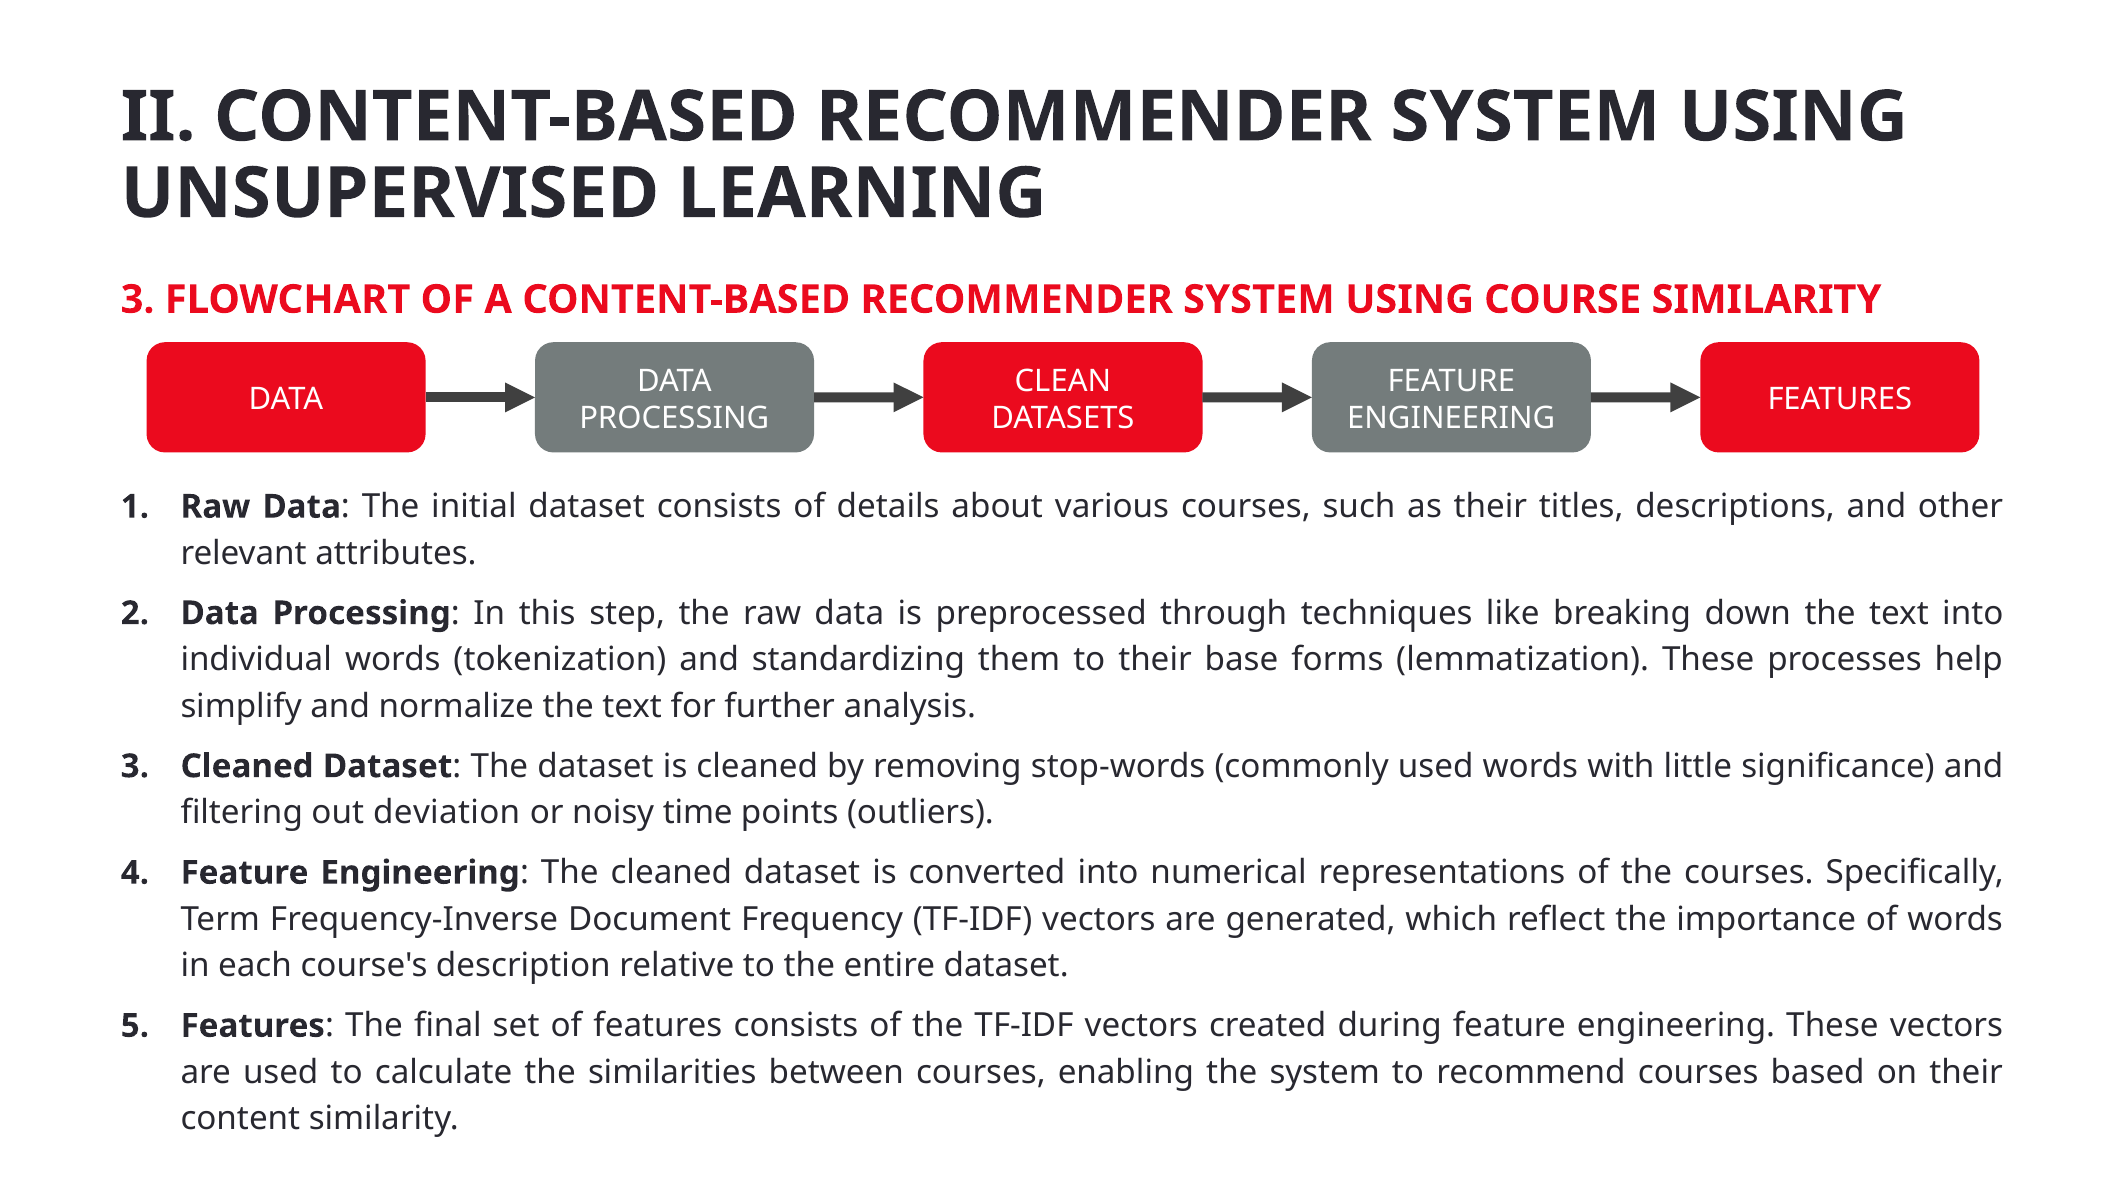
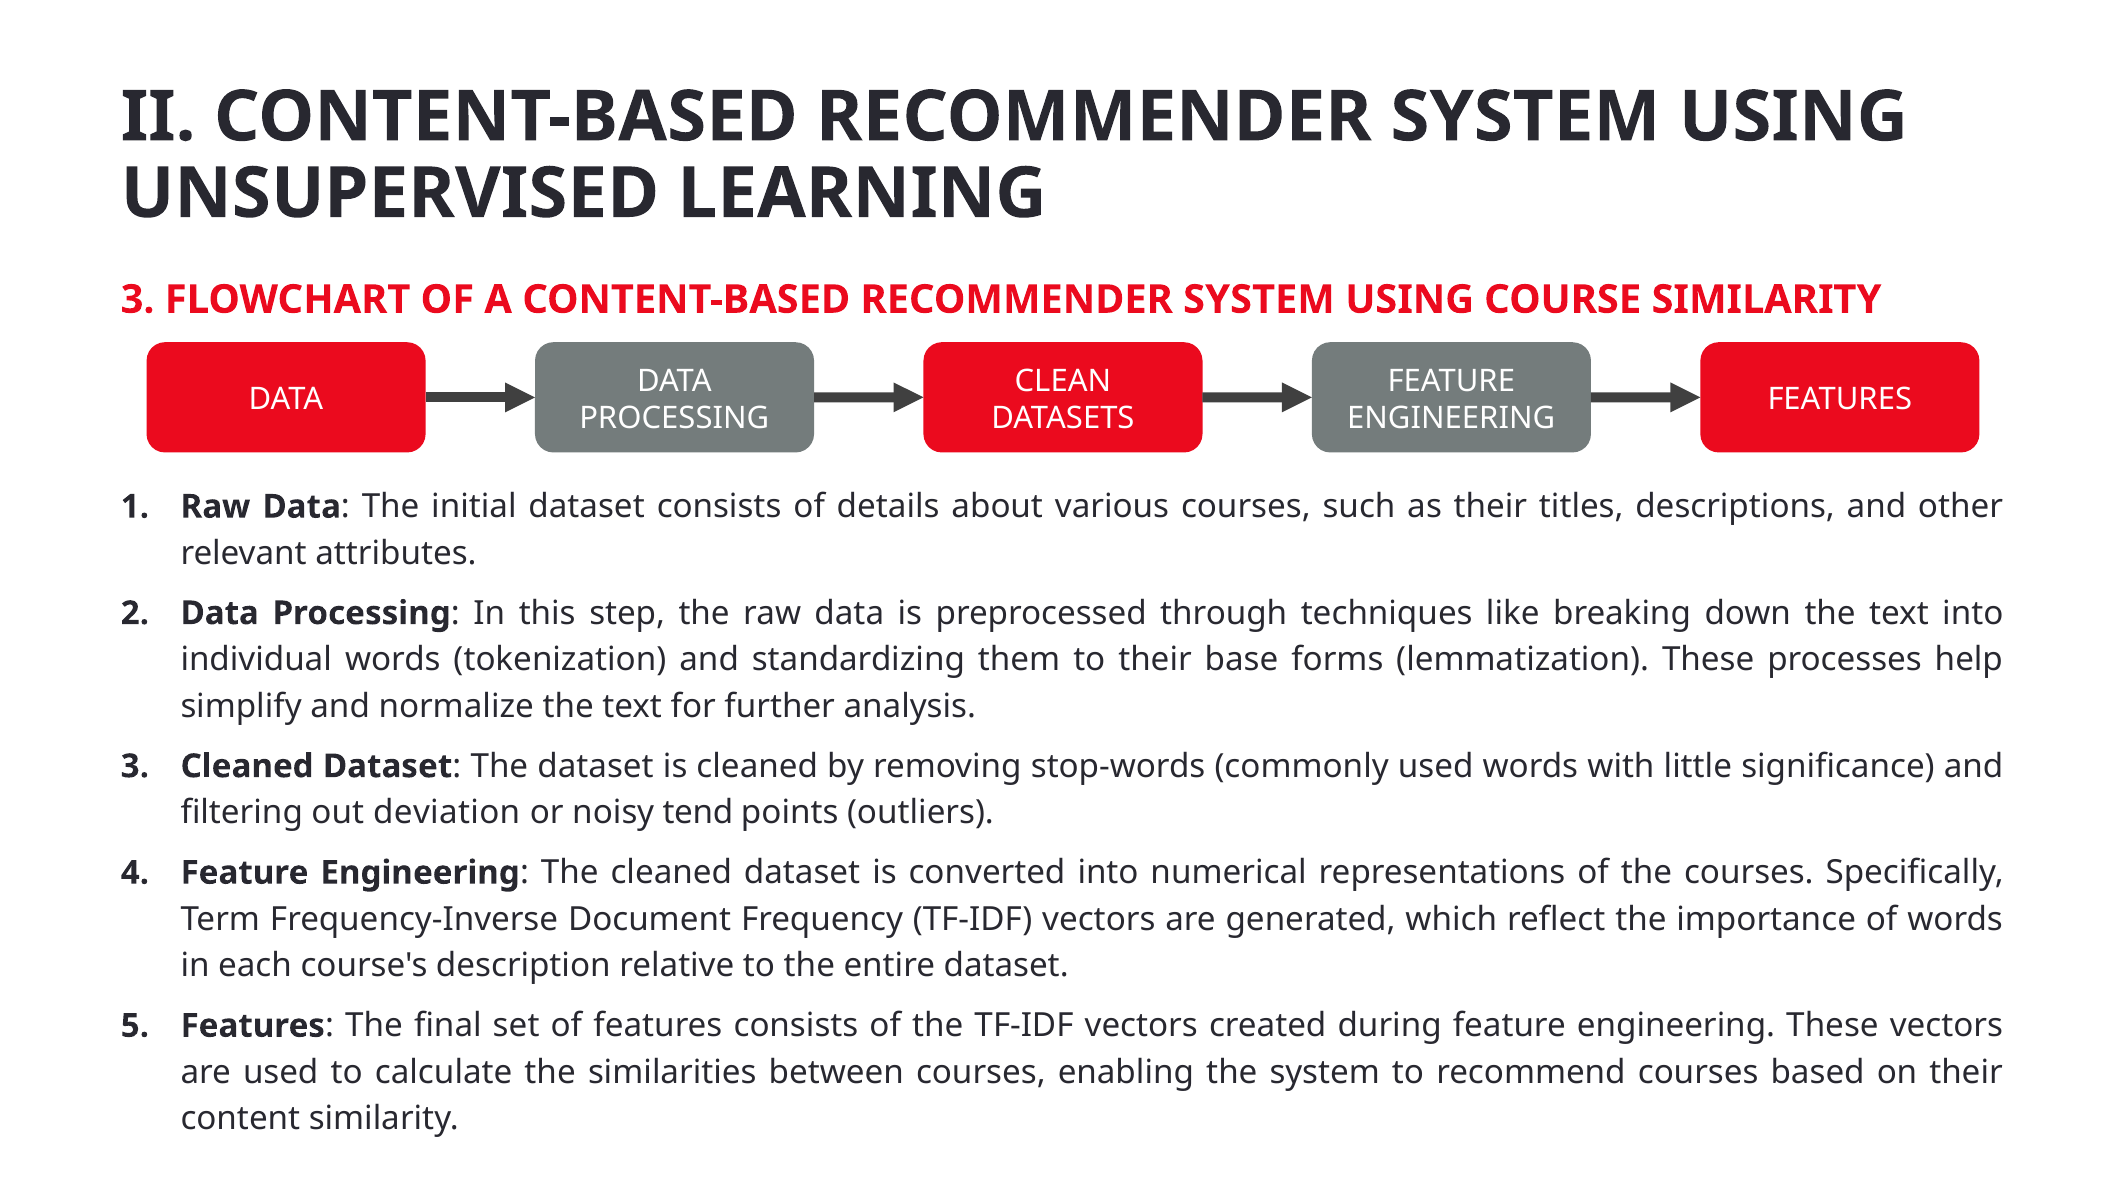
time: time -> tend (698, 813)
